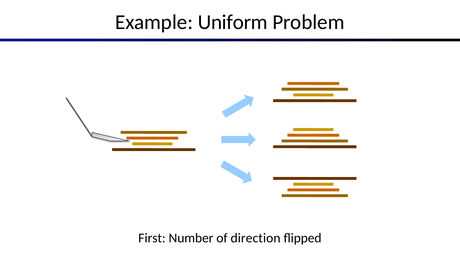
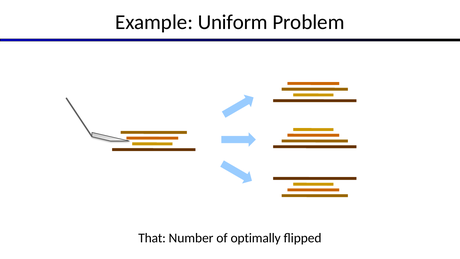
First: First -> That (152, 238)
direction: direction -> optimally (256, 238)
